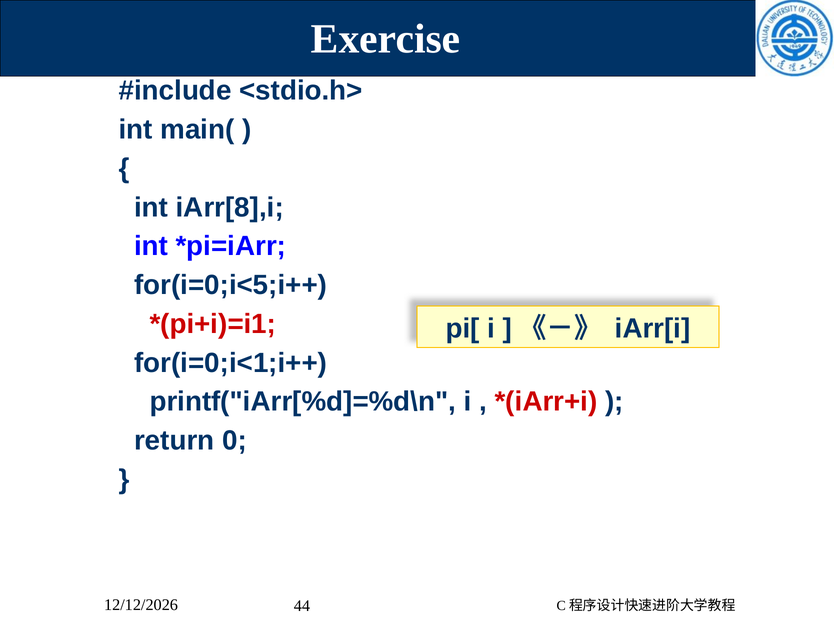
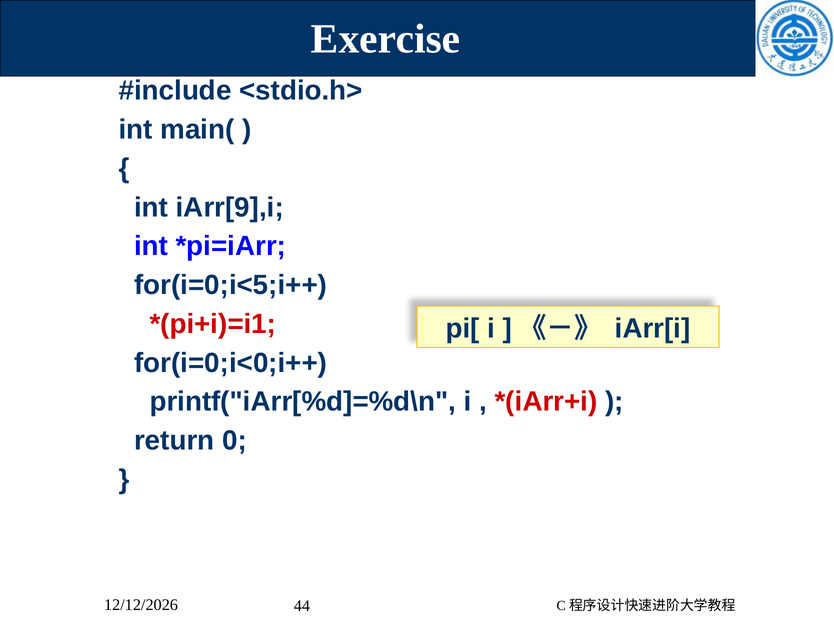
iArr[8],i: iArr[8],i -> iArr[9],i (230, 207)
for(i=0;i<1;i++: for(i=0;i<1;i++ -> for(i=0;i<0;i++ (231, 363)
